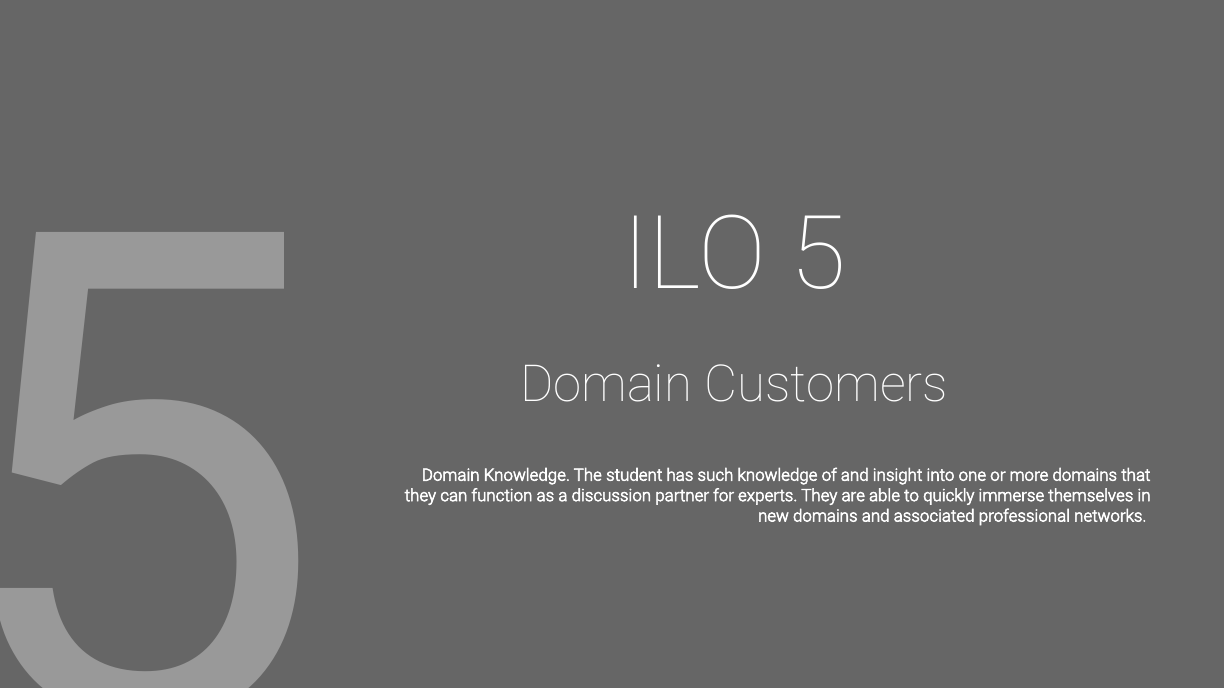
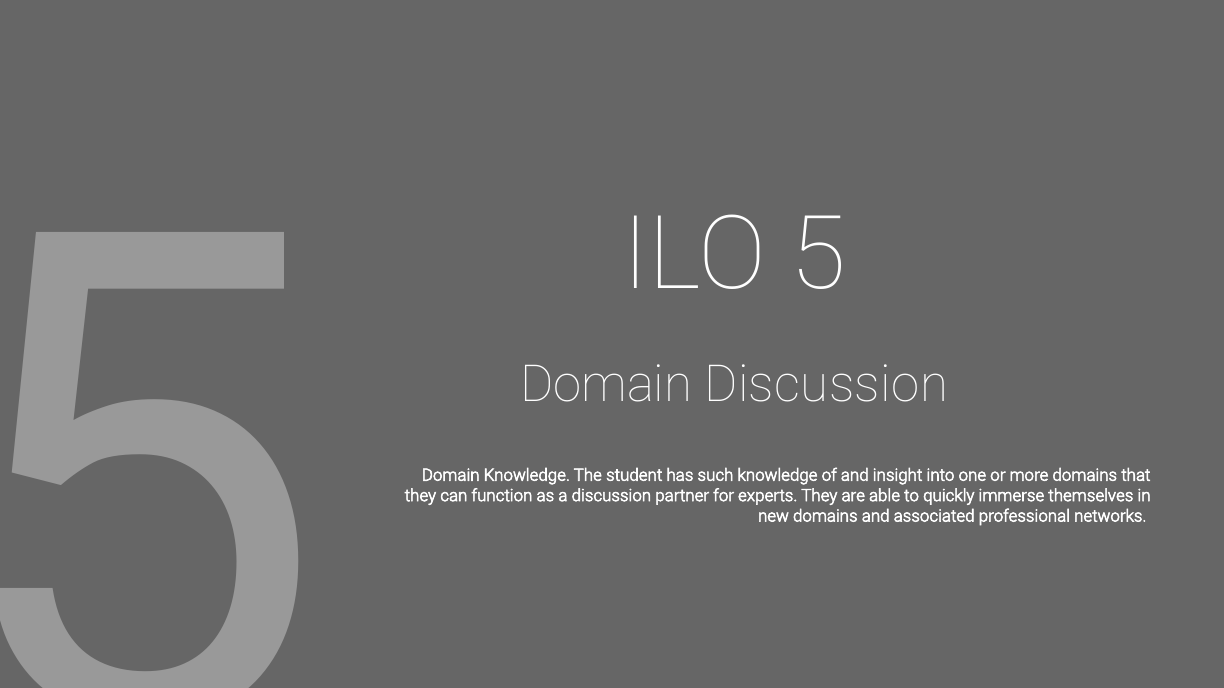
Domain Customers: Customers -> Discussion (826, 384)
